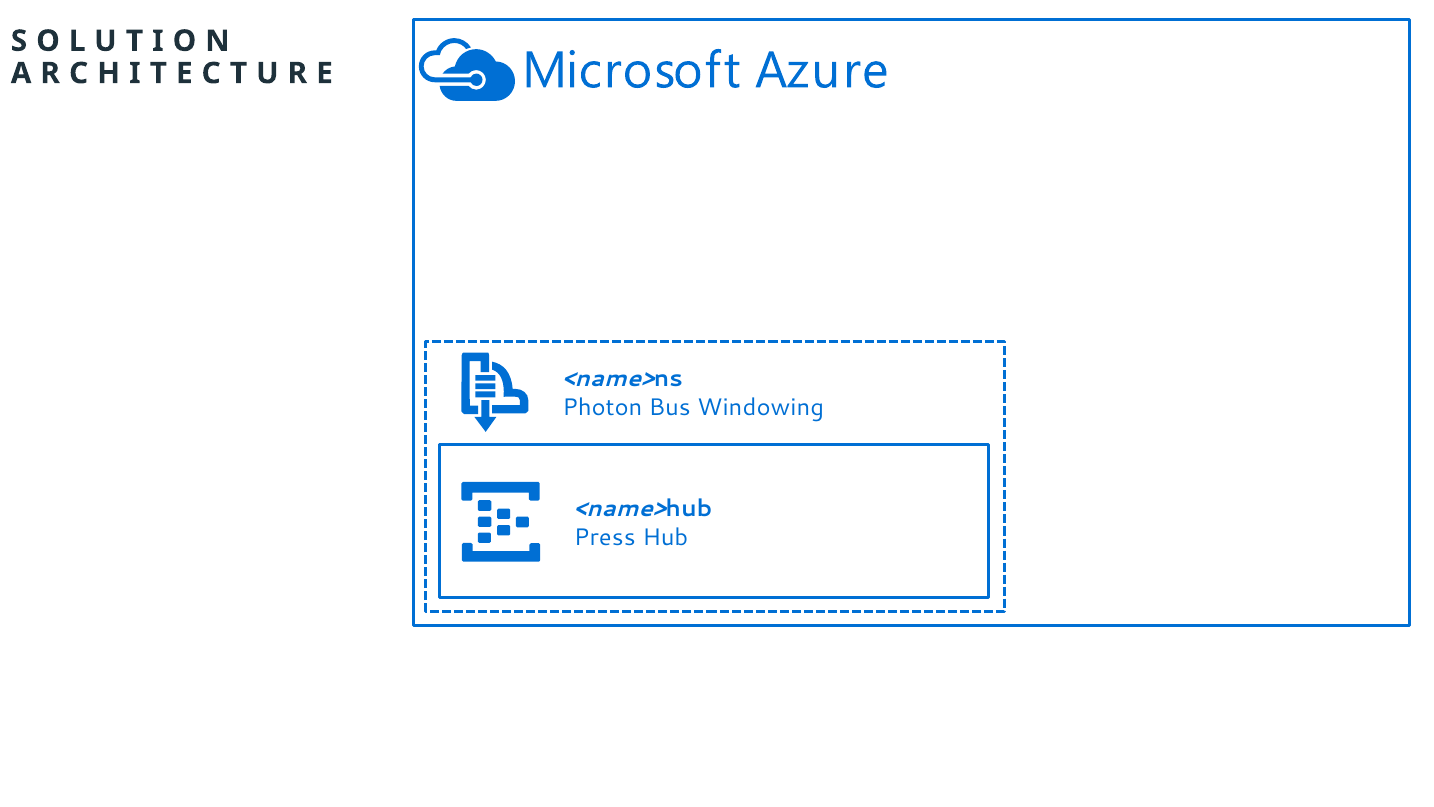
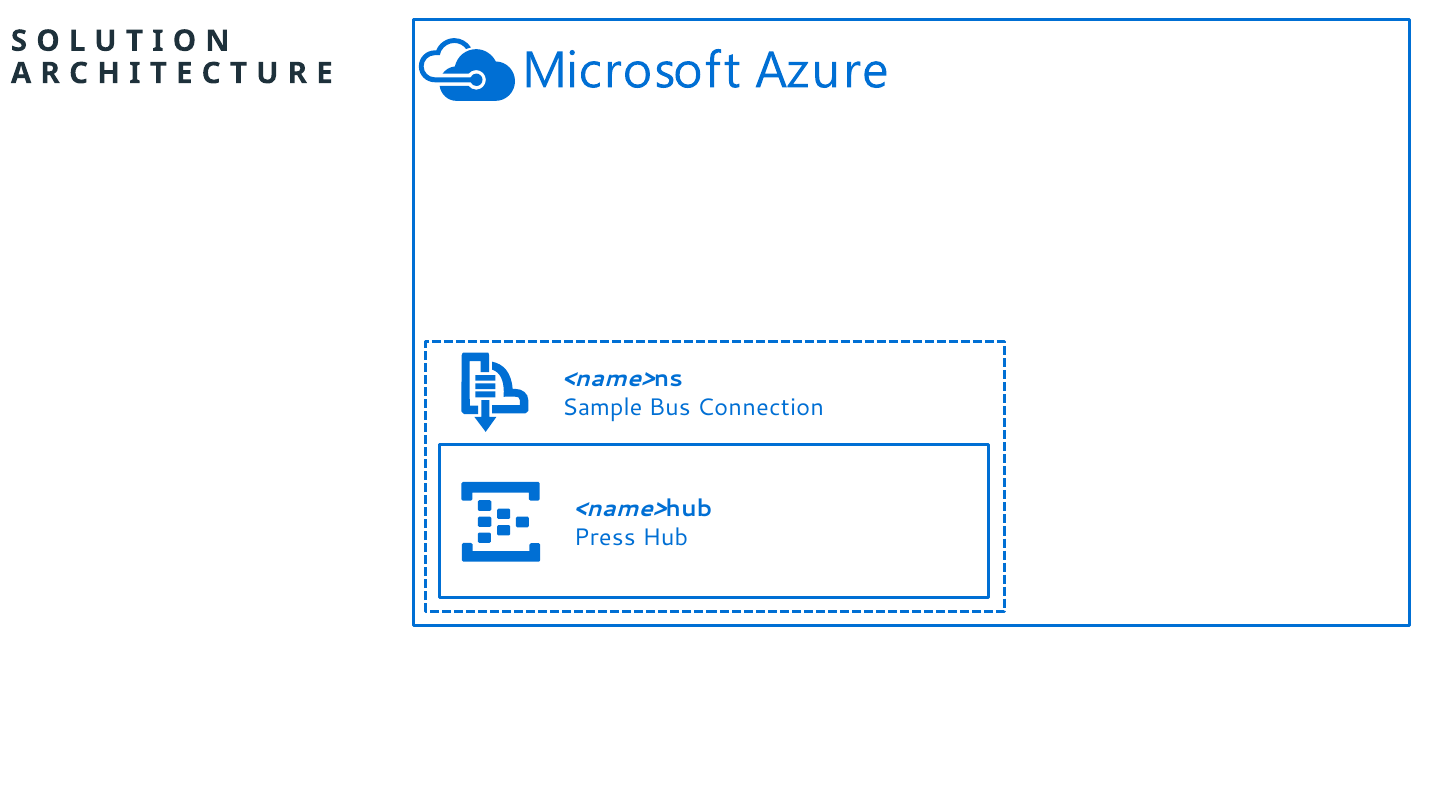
Photon: Photon -> Sample (602, 408)
Windowing: Windowing -> Connection (761, 408)
